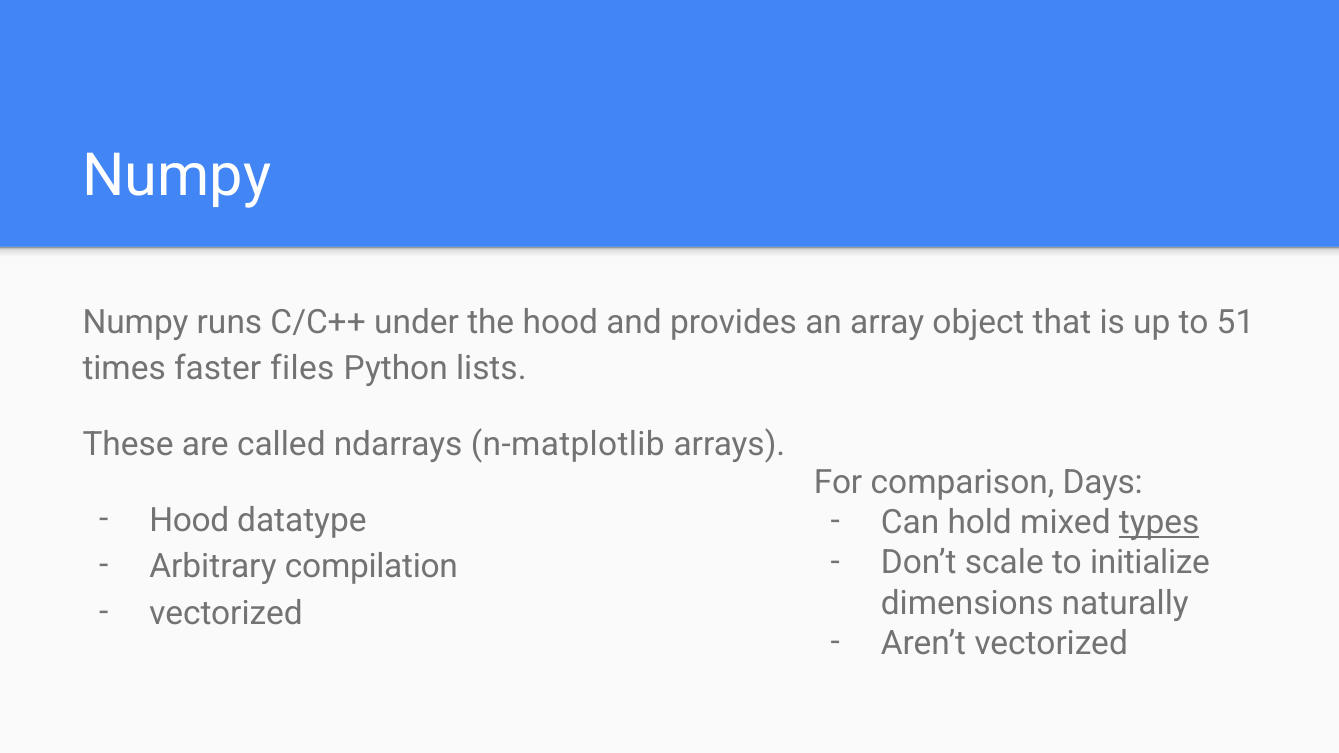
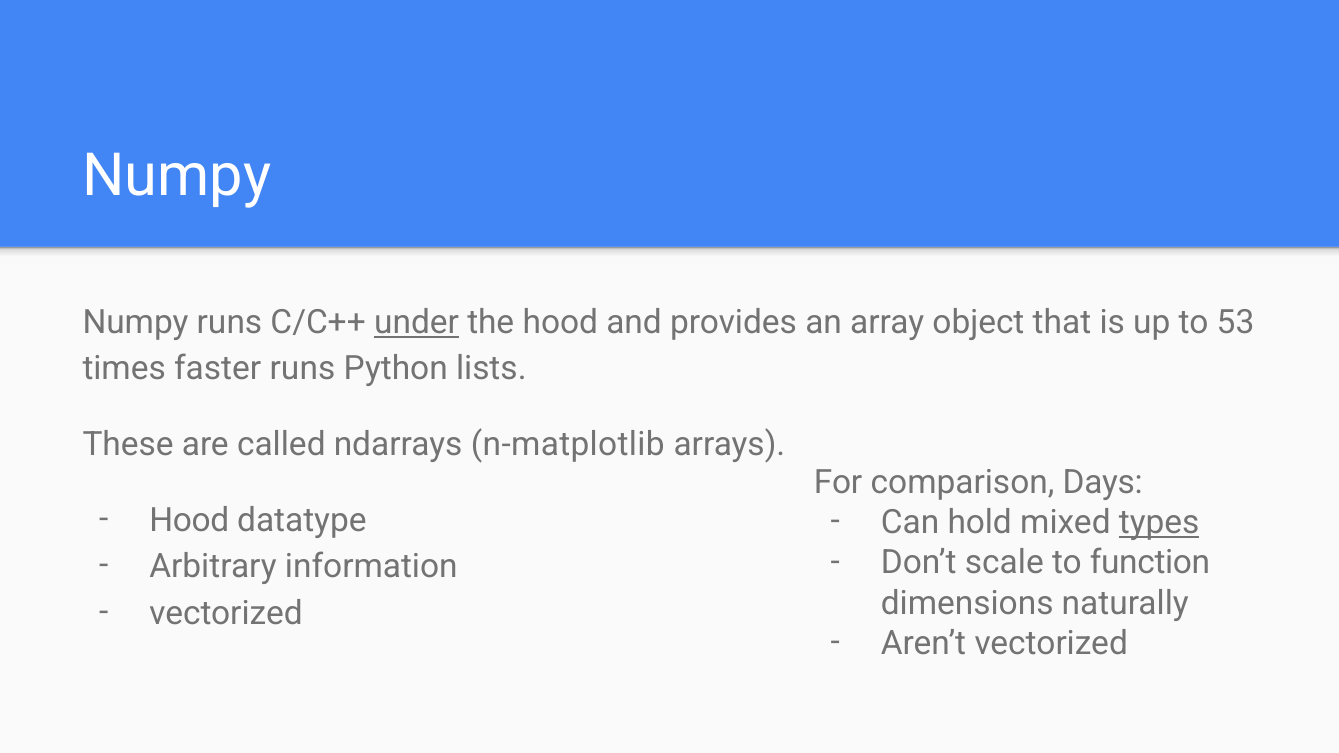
under underline: none -> present (417, 323)
51: 51 -> 53 (1235, 323)
faster files: files -> runs (302, 369)
initialize: initialize -> function (1150, 563)
compilation: compilation -> information (371, 567)
